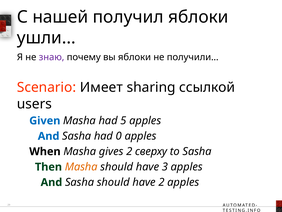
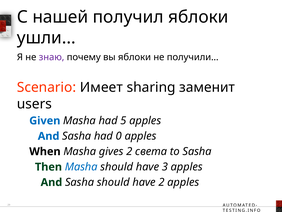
ссылкой: ссылкой -> заменит (207, 87)
сверху: сверху -> света (151, 151)
Masha colour: orange -> blue (81, 167)
